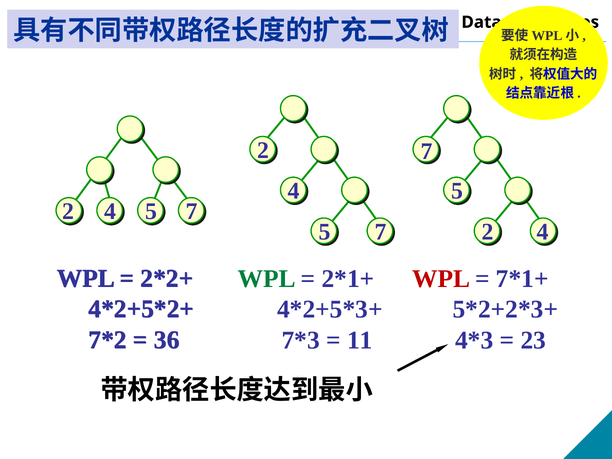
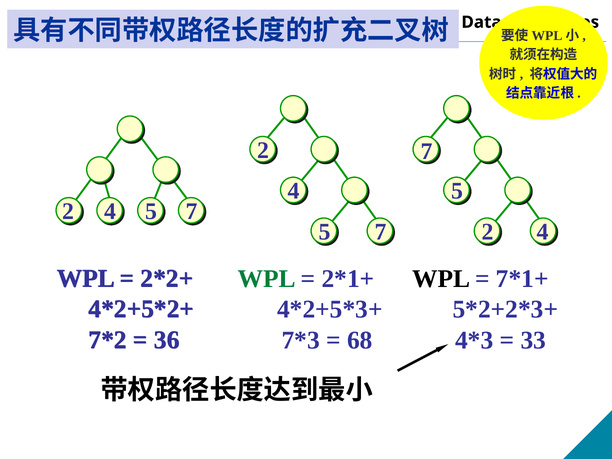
WPL colour: red -> black (441, 279)
11: 11 -> 68 (360, 340)
23: 23 -> 33 (533, 340)
